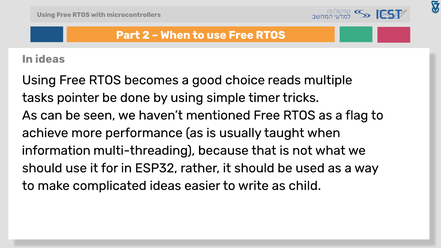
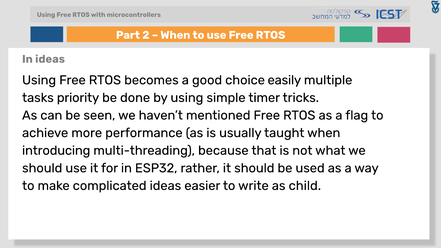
reads: reads -> easily (284, 80)
pointer: pointer -> priority (78, 98)
information: information -> introducing (56, 151)
